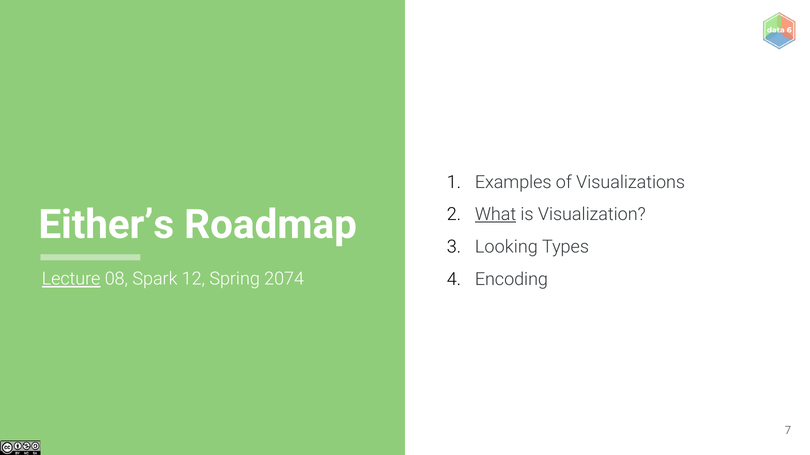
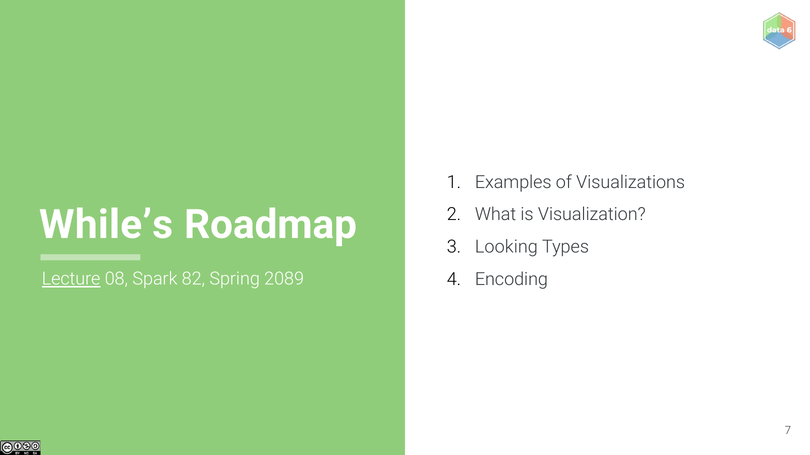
What underline: present -> none (496, 215)
Either’s: Either’s -> While’s (106, 225)
12: 12 -> 82 (193, 279)
2074: 2074 -> 2089 (284, 279)
